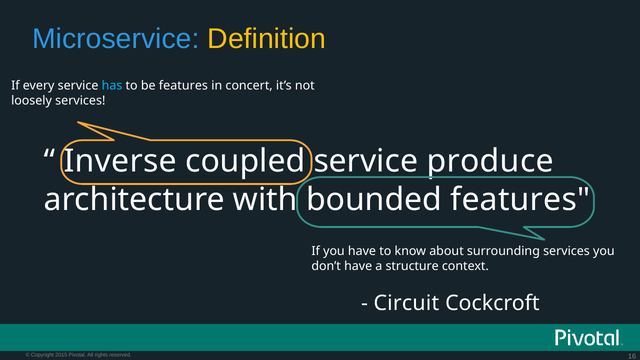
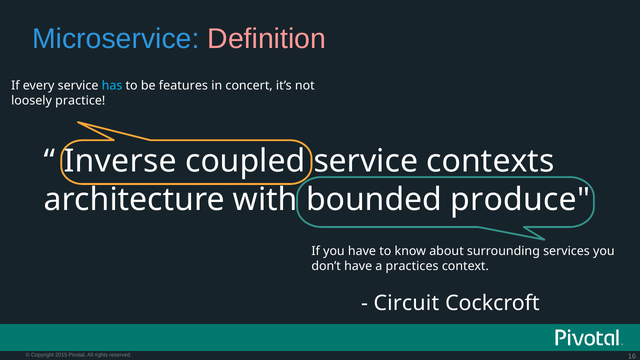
Definition colour: yellow -> pink (267, 39)
loosely services: services -> practice (80, 100)
produce: produce -> contexts (490, 161)
bounded features: features -> produce (520, 200)
structure: structure -> practices (412, 266)
